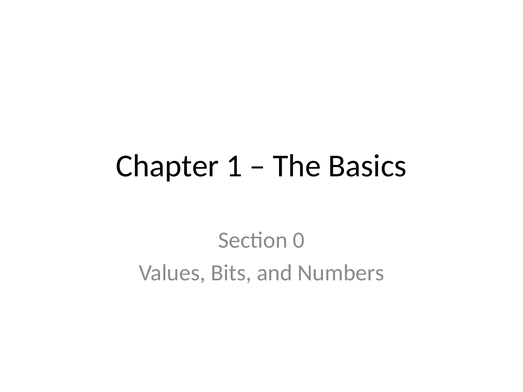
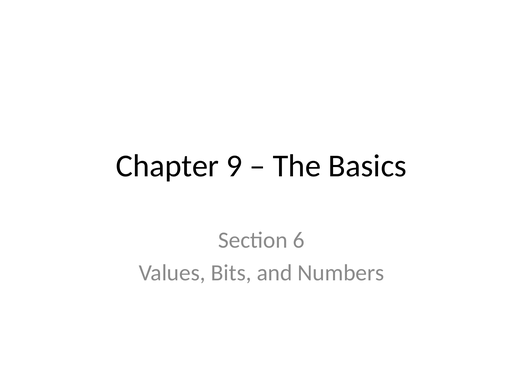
1: 1 -> 9 (234, 166)
0: 0 -> 6 (299, 240)
